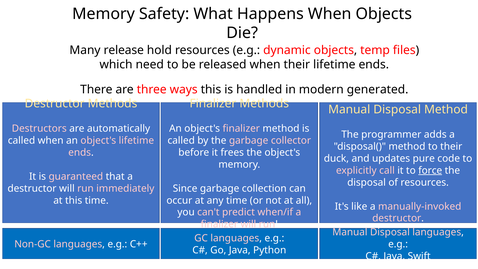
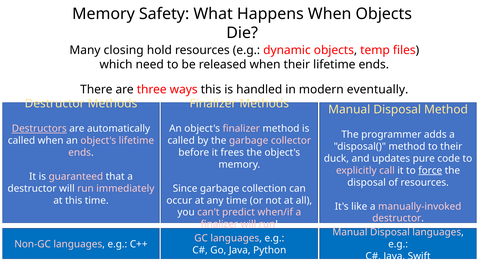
release: release -> closing (124, 50)
generated: generated -> eventually (378, 90)
Destructors underline: none -> present (39, 129)
